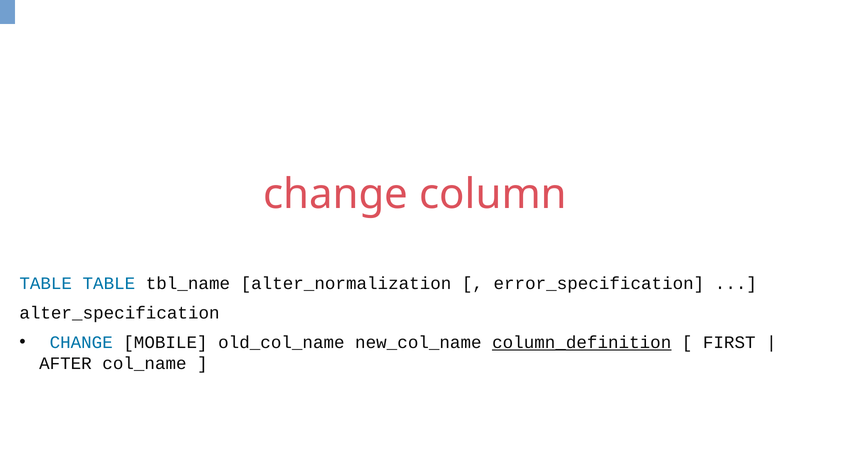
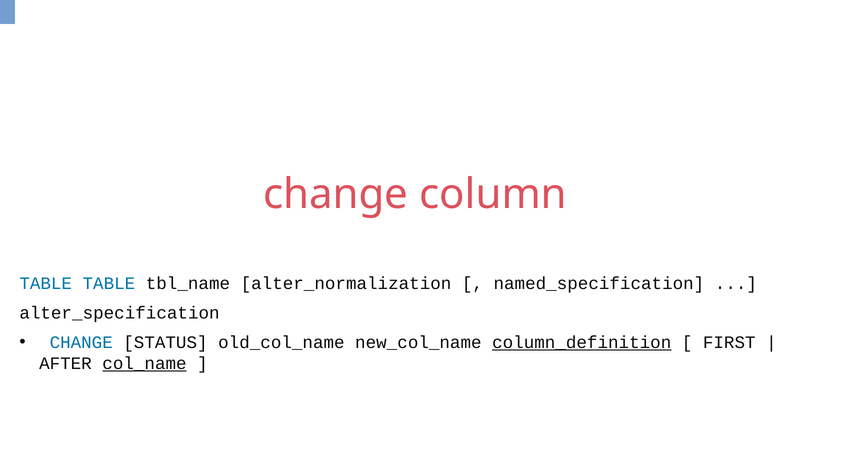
error_specification: error_specification -> named_specification (599, 284)
MOBILE: MOBILE -> STATUS (165, 342)
col_name underline: none -> present (144, 363)
